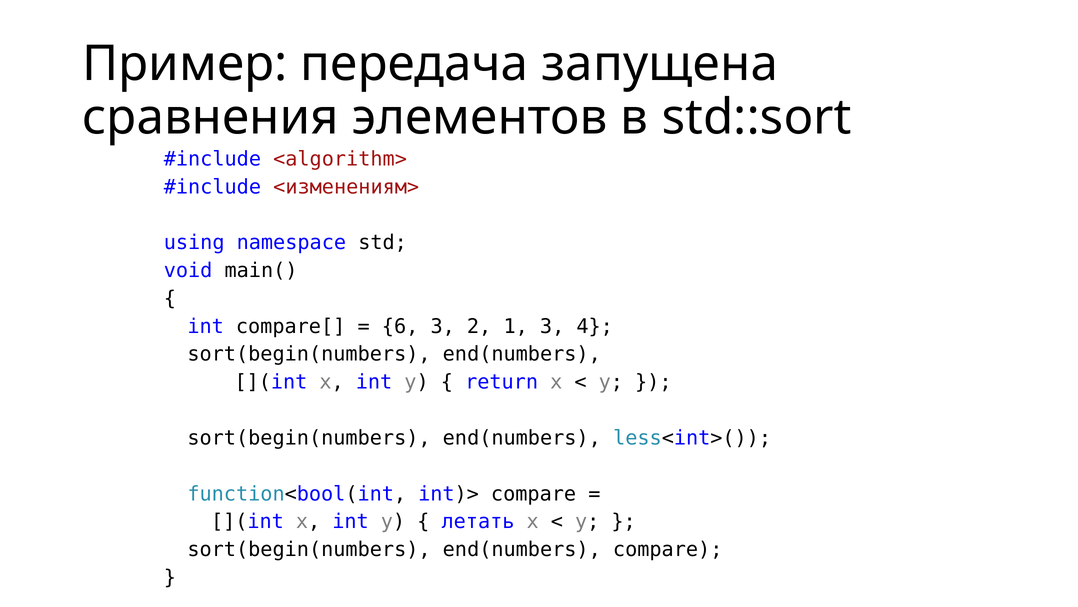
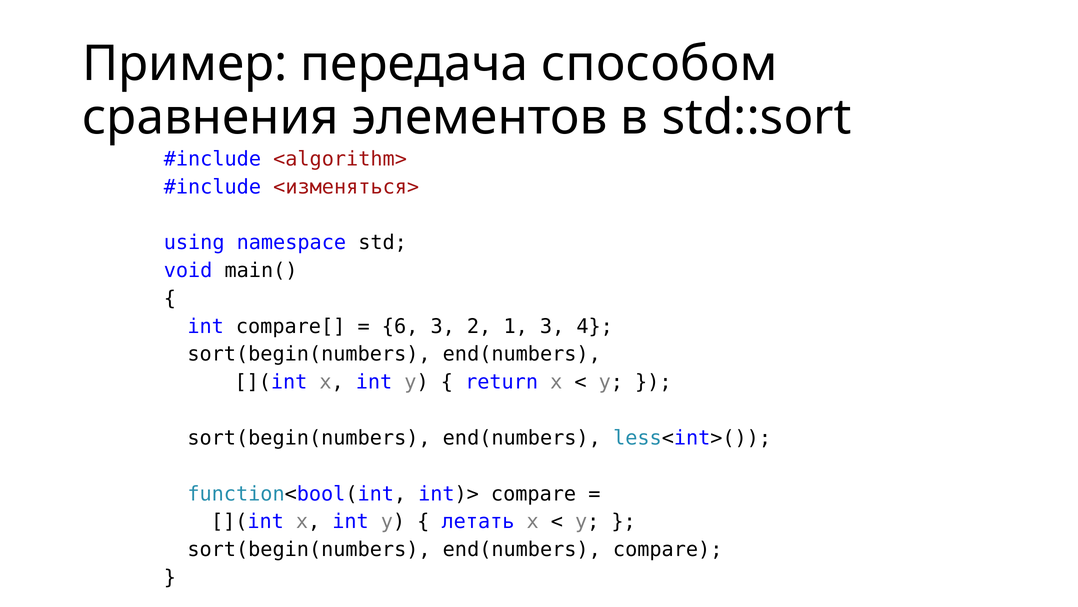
запущена: запущена -> способом (660, 64)
<изменениям>: <изменениям> -> <изменяться> (346, 187)
